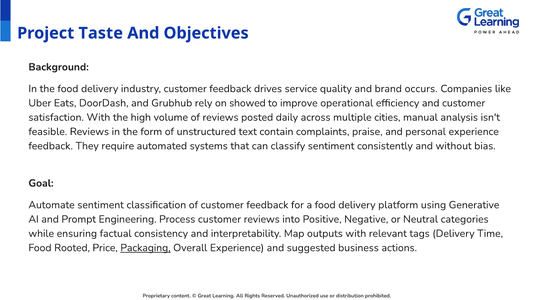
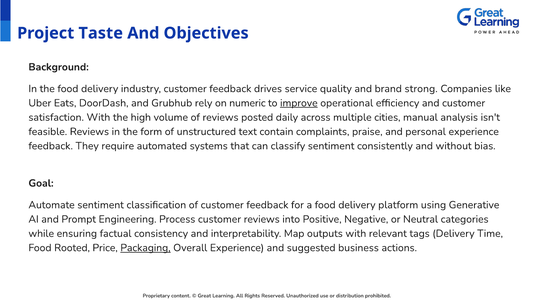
occurs: occurs -> strong (421, 89)
showed: showed -> numeric (247, 103)
improve underline: none -> present (299, 103)
